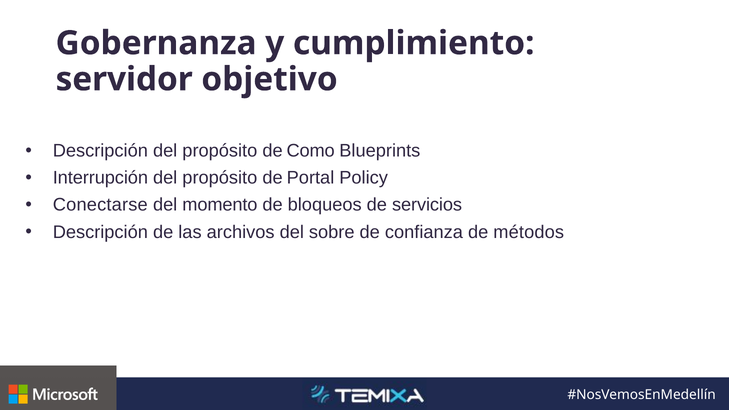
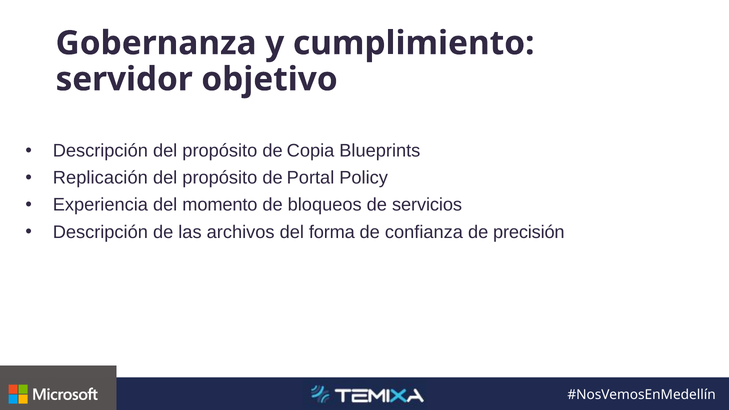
Como: Como -> Copia (311, 151)
Interrupción: Interrupción -> Replicación (100, 178)
Conectarse: Conectarse -> Experiencia (100, 205)
sobre: sobre -> forma (332, 232)
métodos: métodos -> precisión (529, 232)
